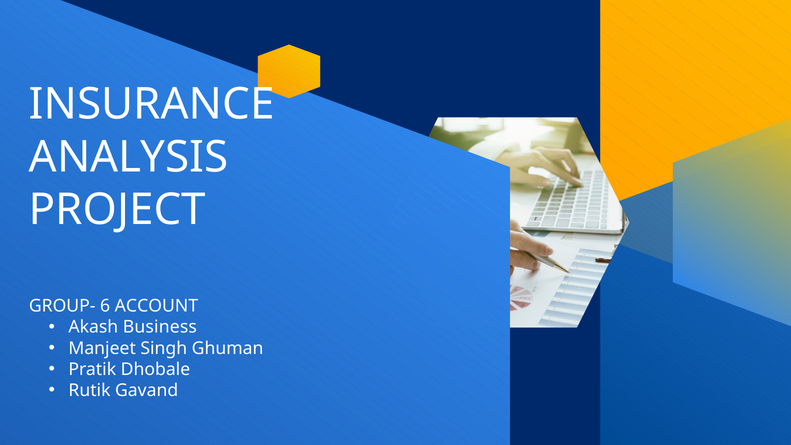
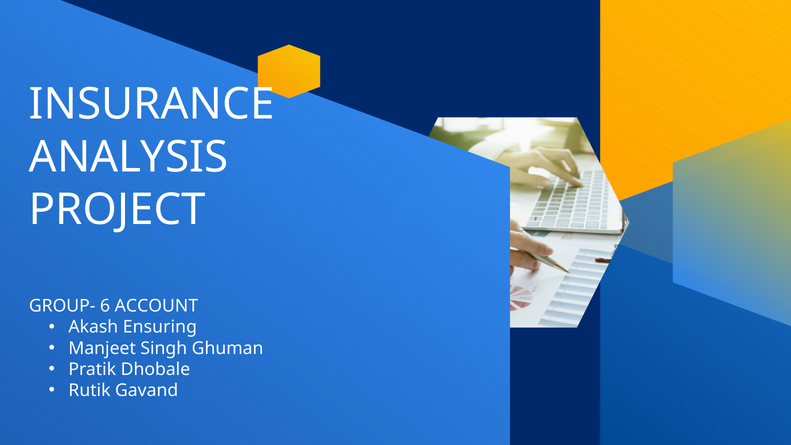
Business: Business -> Ensuring (160, 327)
